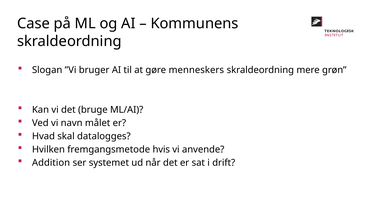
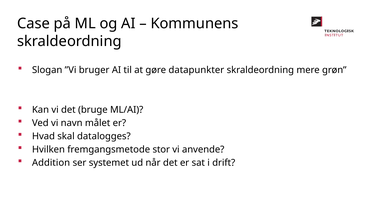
menneskers: menneskers -> datapunkter (196, 70)
hvis: hvis -> stor (161, 149)
